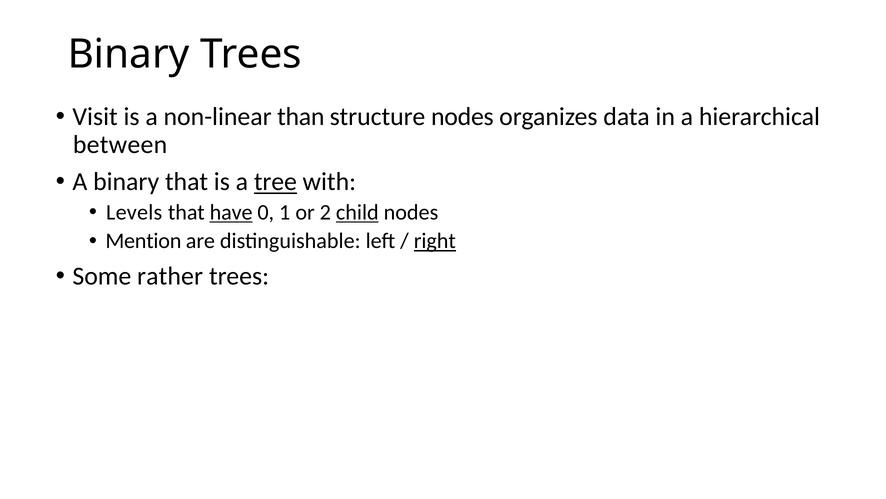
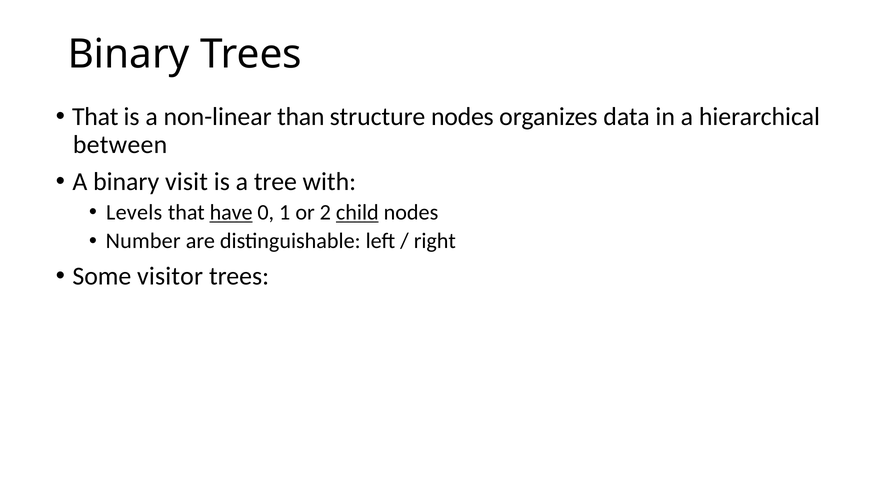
Visit: Visit -> That (95, 117)
binary that: that -> visit (186, 182)
tree underline: present -> none (275, 182)
Mention: Mention -> Number (143, 241)
right underline: present -> none (435, 241)
rather: rather -> visitor (170, 276)
